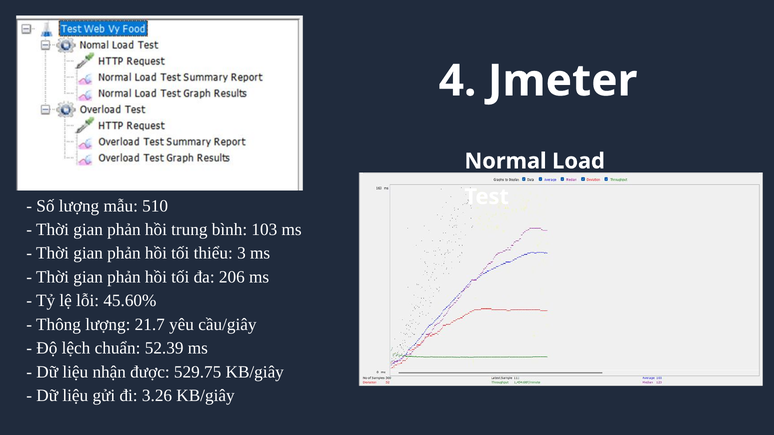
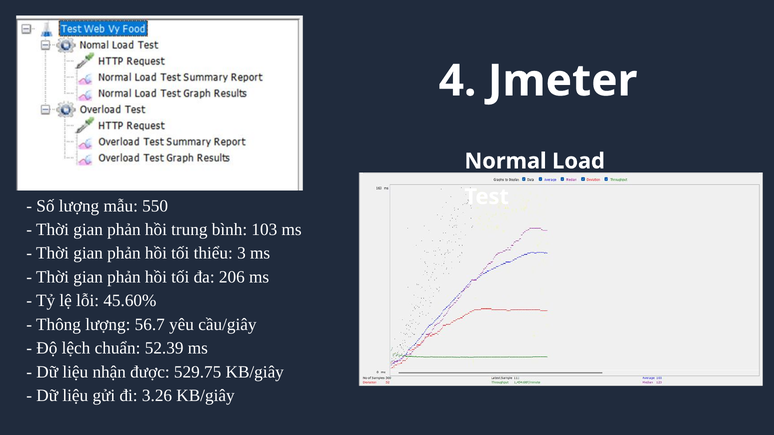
510: 510 -> 550 (155, 206)
21.7: 21.7 -> 56.7 (150, 325)
